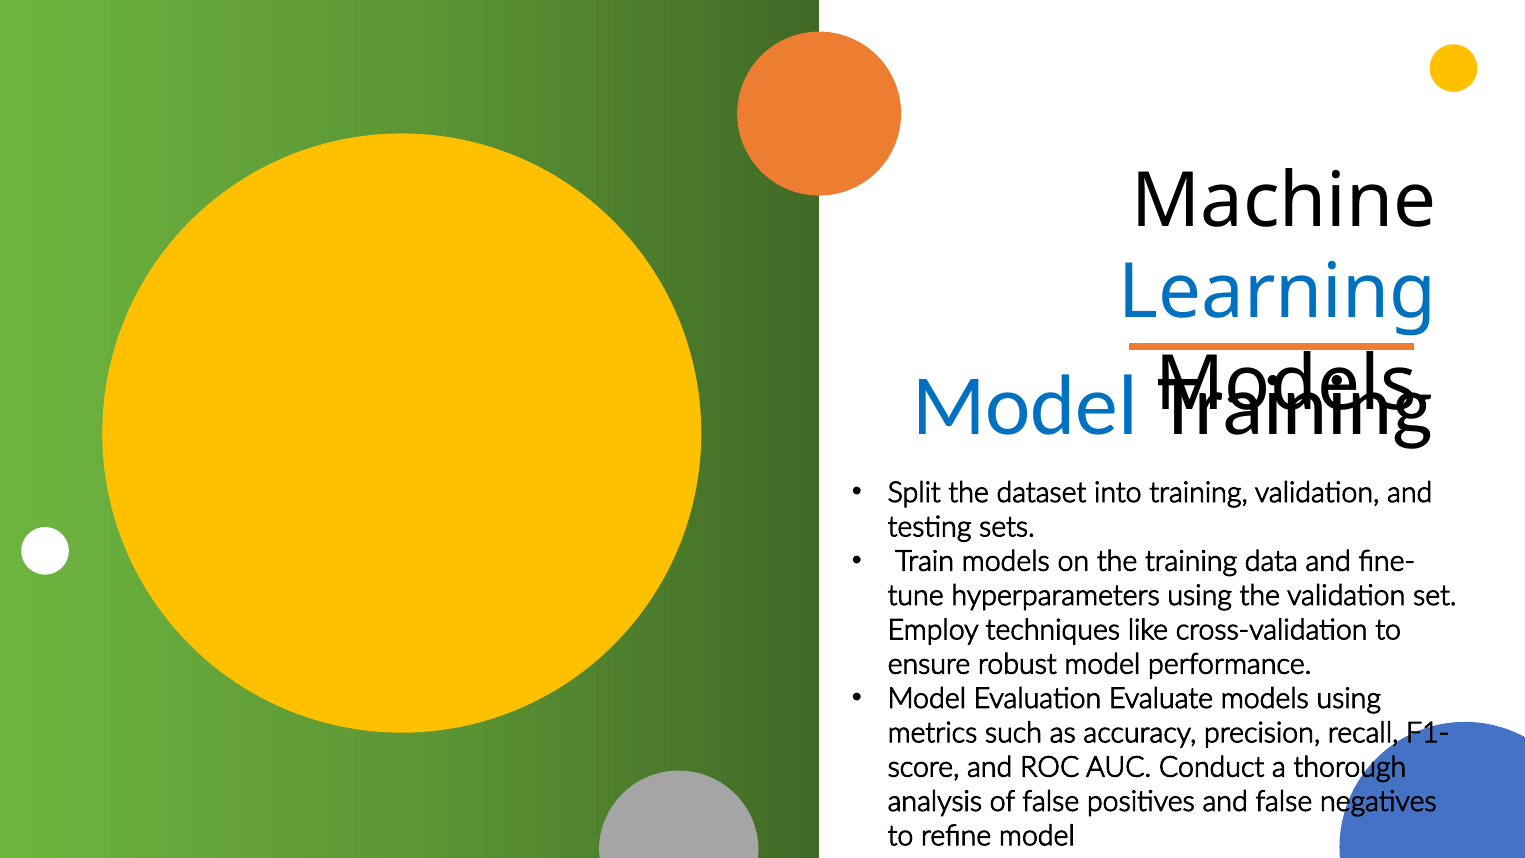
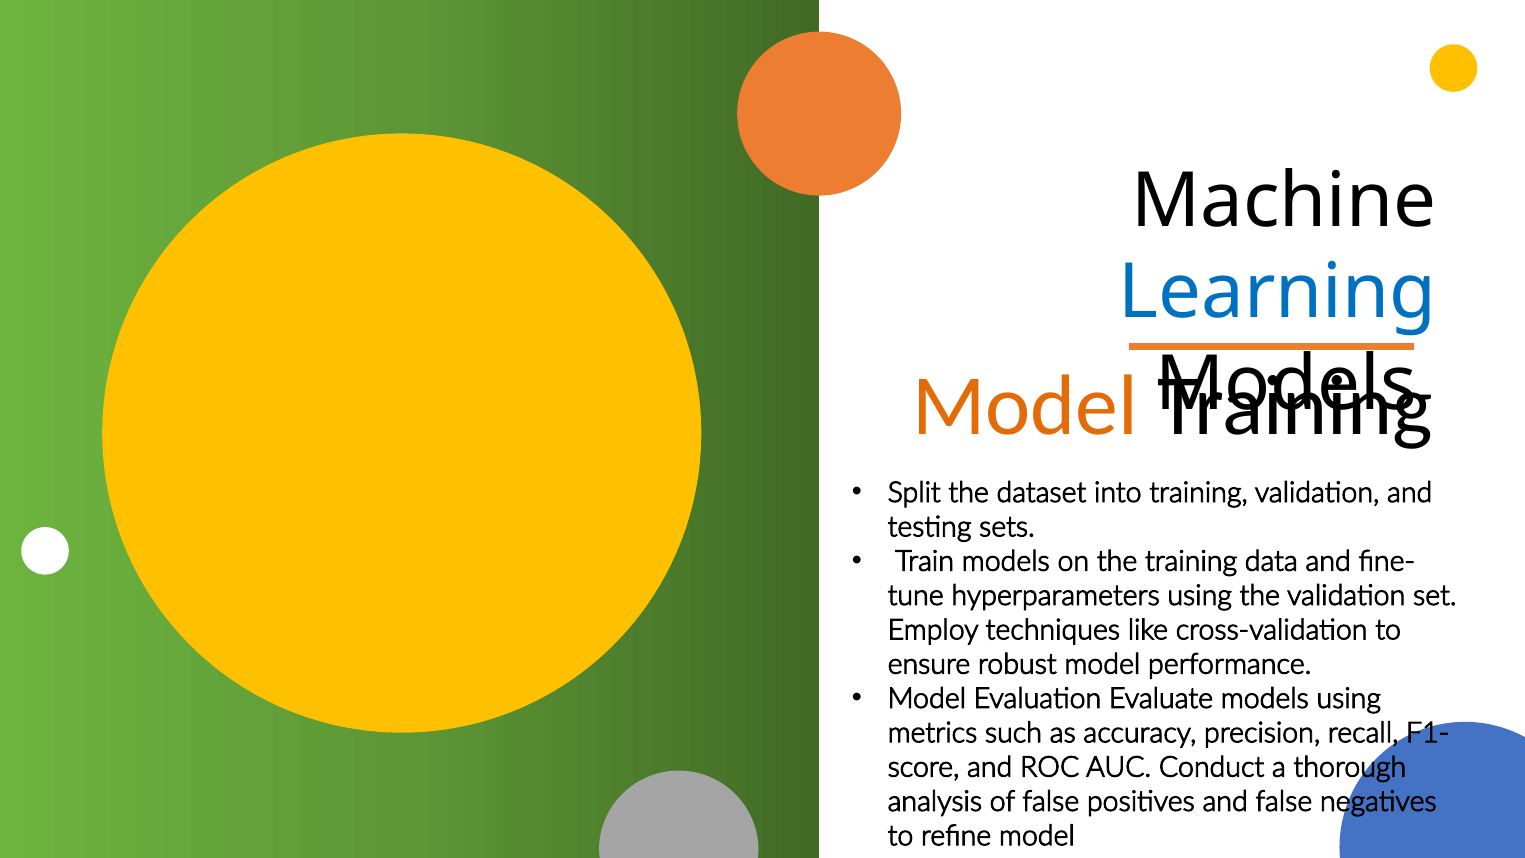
Model colour: blue -> orange (1025, 407)
